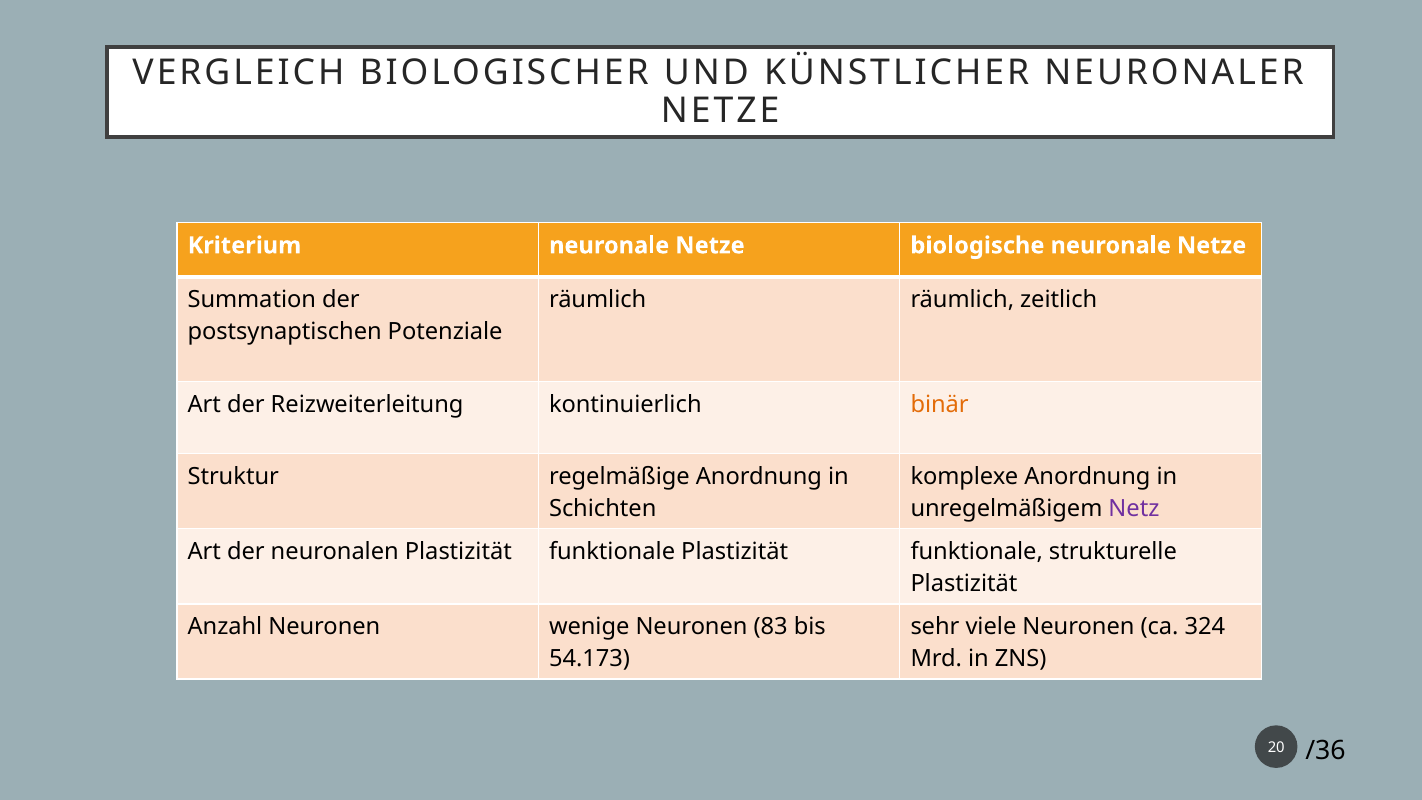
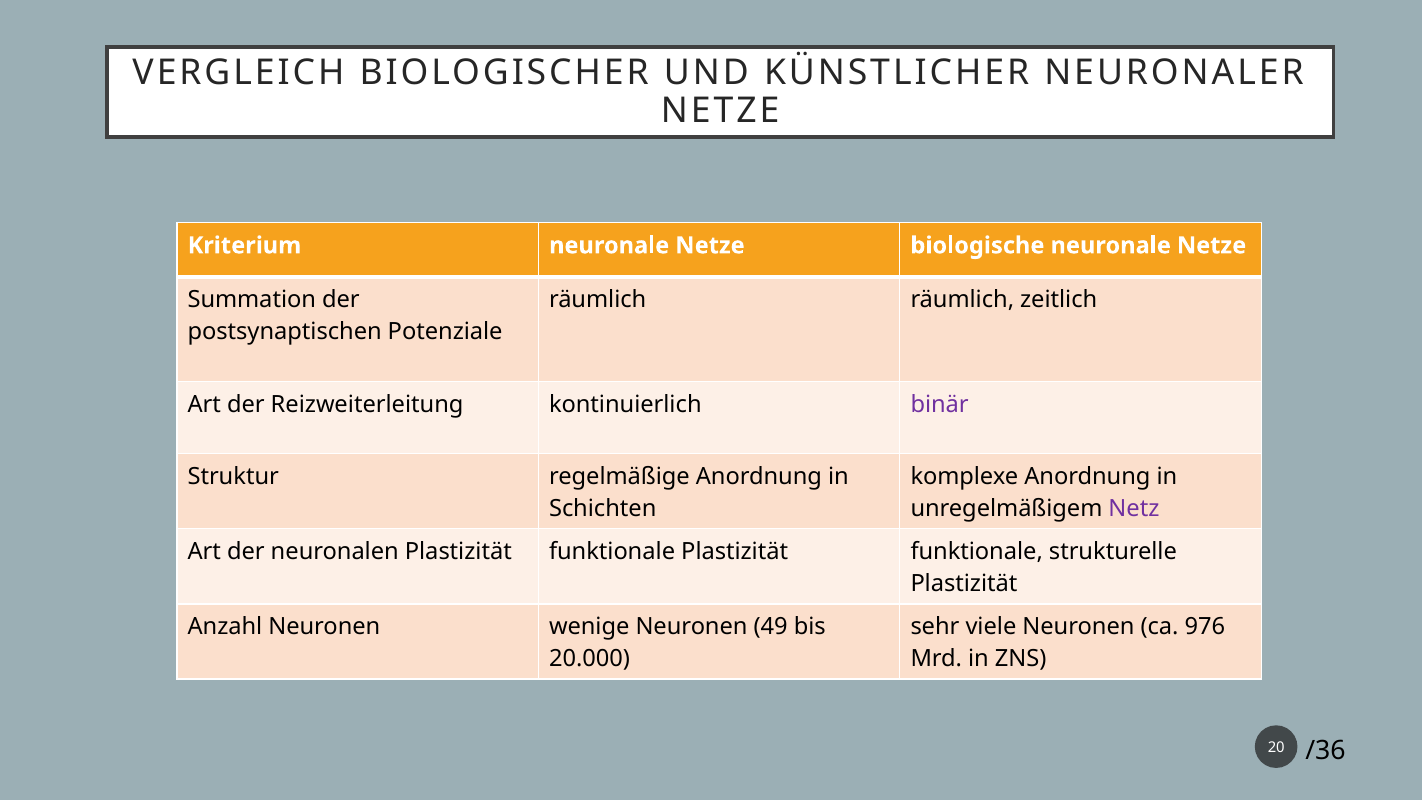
binär colour: orange -> purple (940, 404)
83: 83 -> 49 (771, 627)
324: 324 -> 976 (1205, 627)
54.173: 54.173 -> 20.000 (590, 659)
